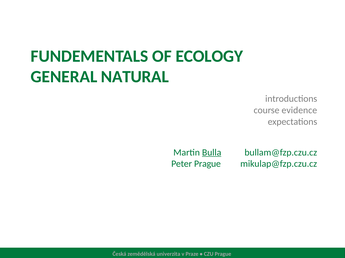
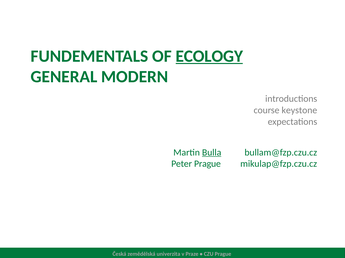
ECOLOGY underline: none -> present (209, 56)
NATURAL: NATURAL -> MODERN (135, 77)
evidence: evidence -> keystone (299, 110)
